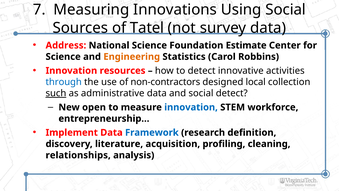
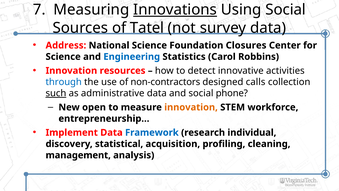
Innovations underline: none -> present (175, 10)
Estimate: Estimate -> Closures (246, 45)
Engineering colour: orange -> blue (132, 57)
local: local -> calls (256, 82)
social detect: detect -> phone (232, 93)
innovation colour: blue -> orange (191, 107)
definition: definition -> individual (252, 132)
literature: literature -> statistical (119, 144)
relationships: relationships -> management (78, 155)
